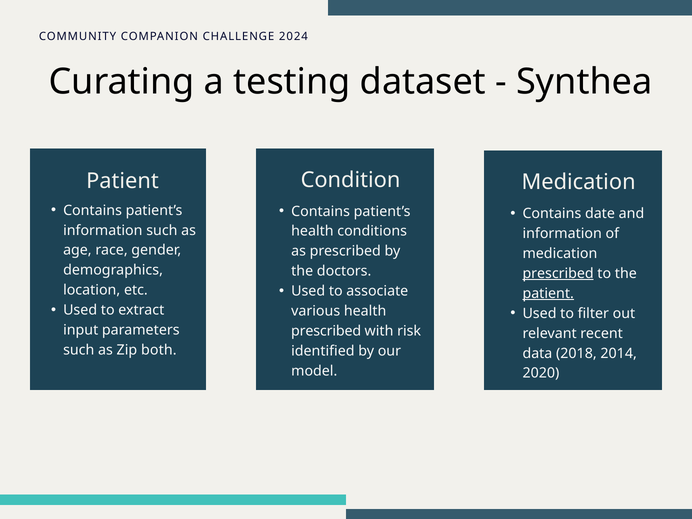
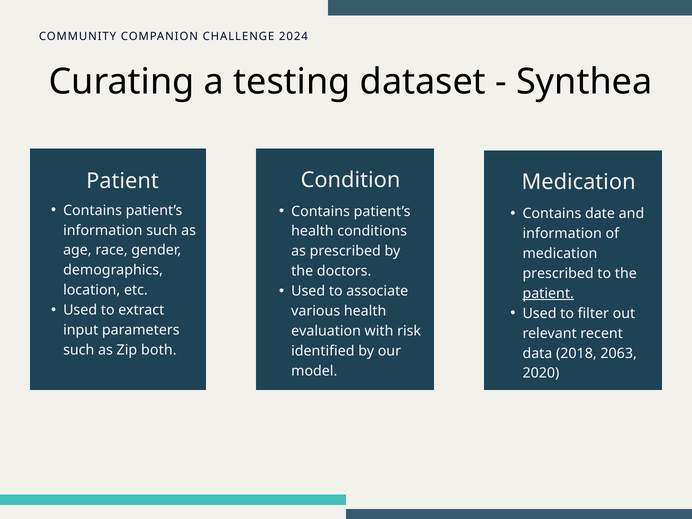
prescribed underline: present -> none (558, 274)
prescribed: prescribed -> evaluation (326, 331)
2014: 2014 -> 2063 (619, 353)
